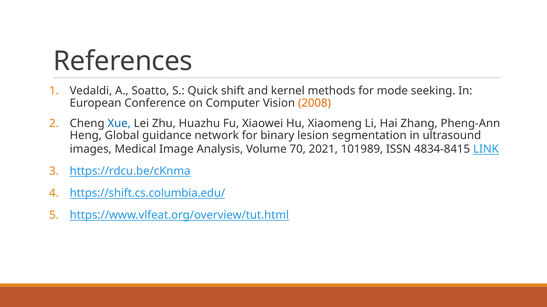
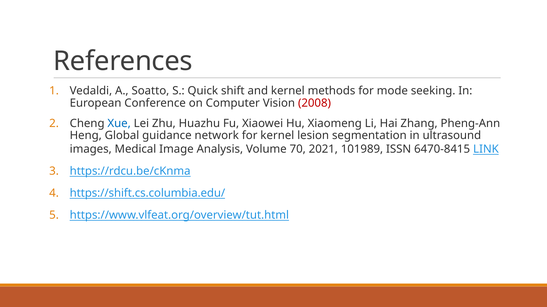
2008 colour: orange -> red (314, 103)
for binary: binary -> kernel (277, 136)
4834-8415: 4834-8415 -> 6470-8415 (442, 150)
